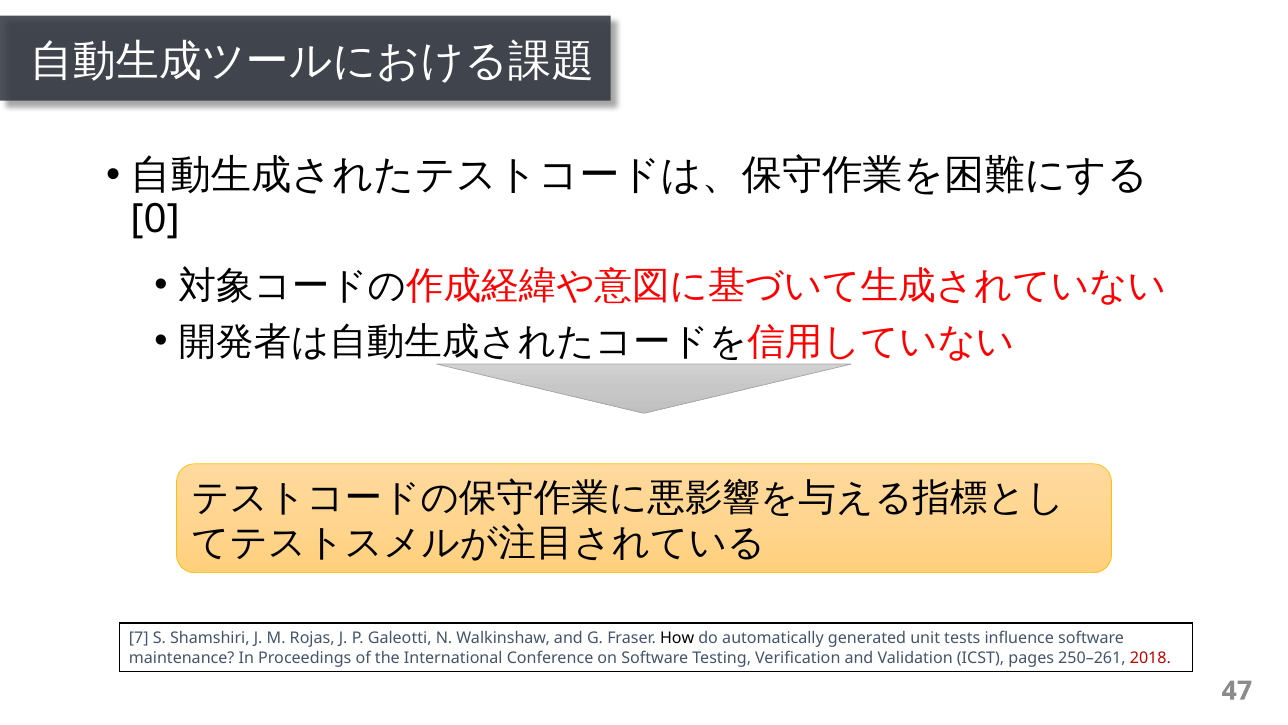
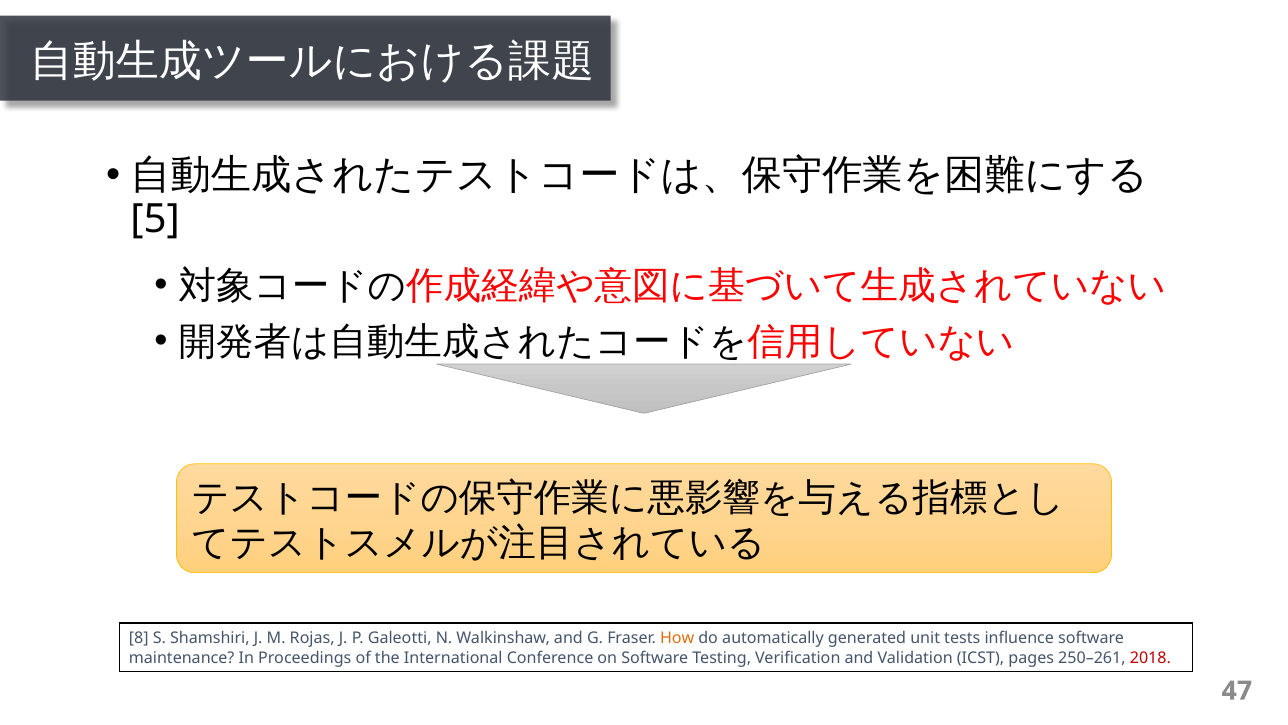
0: 0 -> 5 (155, 219)
7: 7 -> 8 (139, 638)
How colour: black -> orange (677, 638)
